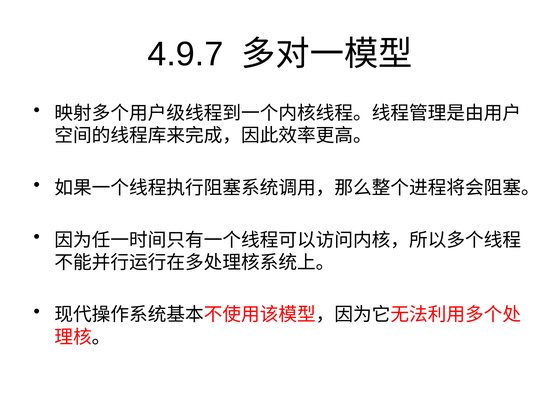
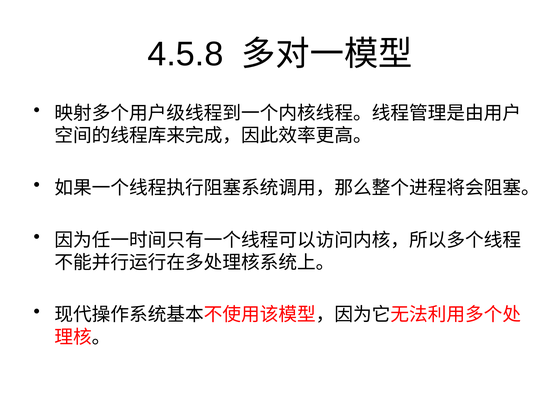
4.9.7: 4.9.7 -> 4.5.8 (185, 54)
